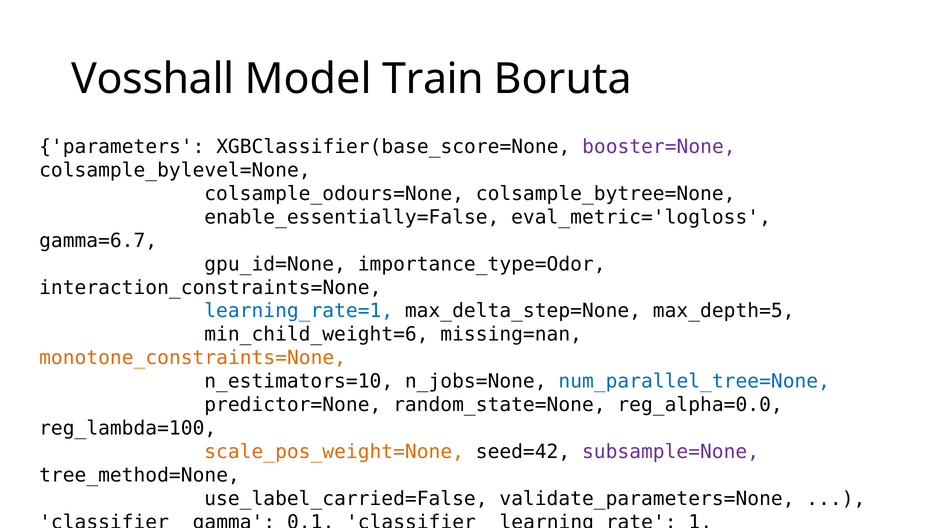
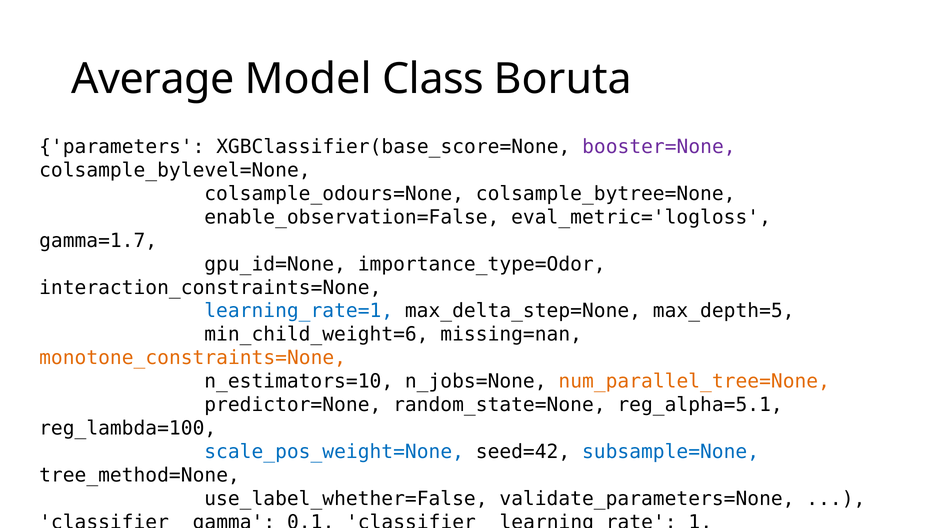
Vosshall: Vosshall -> Average (153, 79)
Train: Train -> Class (433, 79)
enable_essentially=False: enable_essentially=False -> enable_observation=False (352, 217)
gamma=6.7: gamma=6.7 -> gamma=1.7 (98, 241)
num_parallel_tree=None colour: blue -> orange (694, 382)
reg_alpha=0.0: reg_alpha=0.0 -> reg_alpha=5.1 (700, 405)
scale_pos_weight=None colour: orange -> blue (334, 452)
subsample=None colour: purple -> blue (671, 452)
use_label_carried=False: use_label_carried=False -> use_label_whether=False (346, 499)
